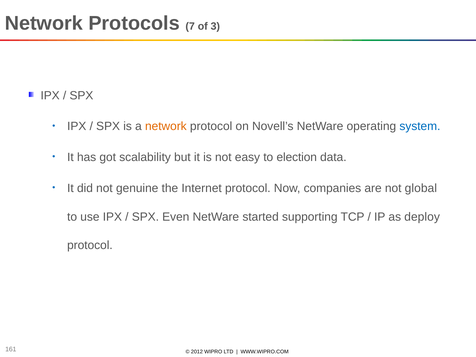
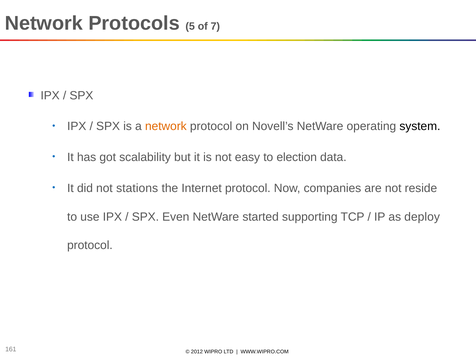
7: 7 -> 5 (190, 26)
3: 3 -> 7 (215, 26)
system colour: blue -> black (420, 126)
genuine: genuine -> stations (137, 188)
global: global -> reside (421, 188)
